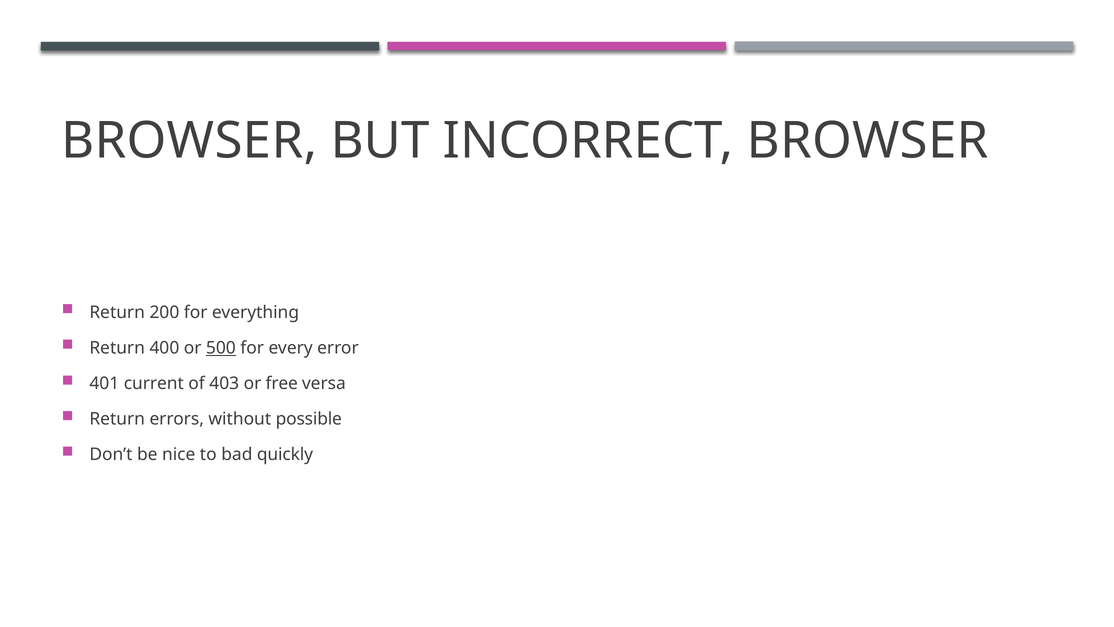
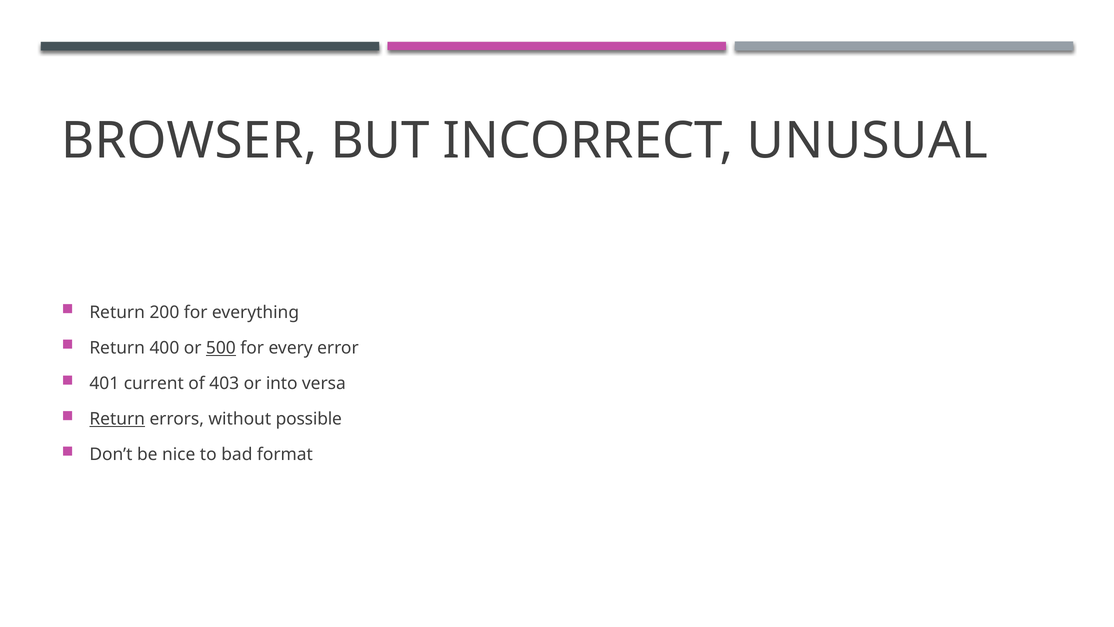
INCORRECT BROWSER: BROWSER -> UNUSUAL (867, 141)
free: free -> into (282, 383)
Return underline: none -> present (117, 419)
quickly: quickly -> format (285, 454)
